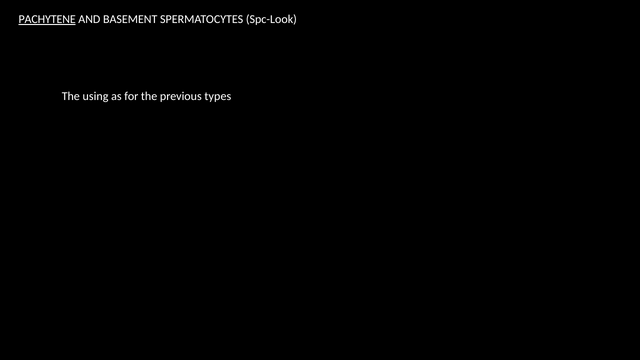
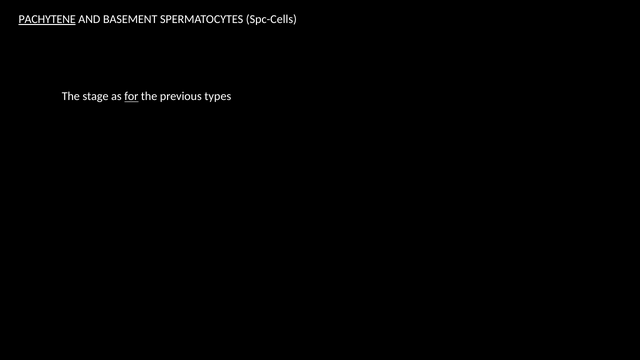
Spc-Look: Spc-Look -> Spc-Cells (271, 19)
using: using -> stage (96, 96)
for underline: none -> present (131, 96)
